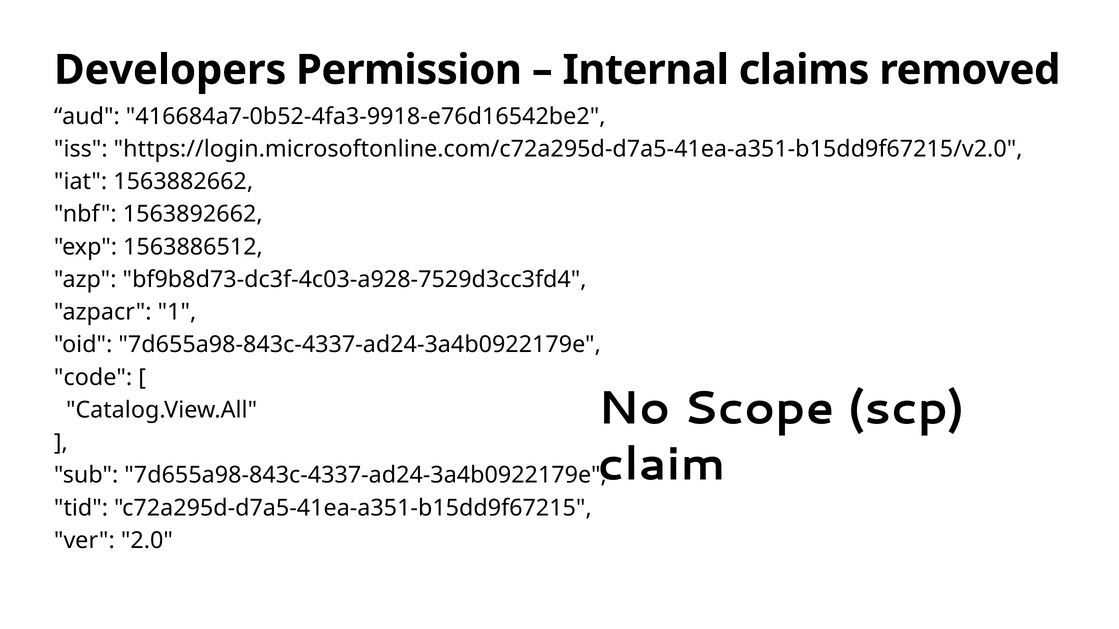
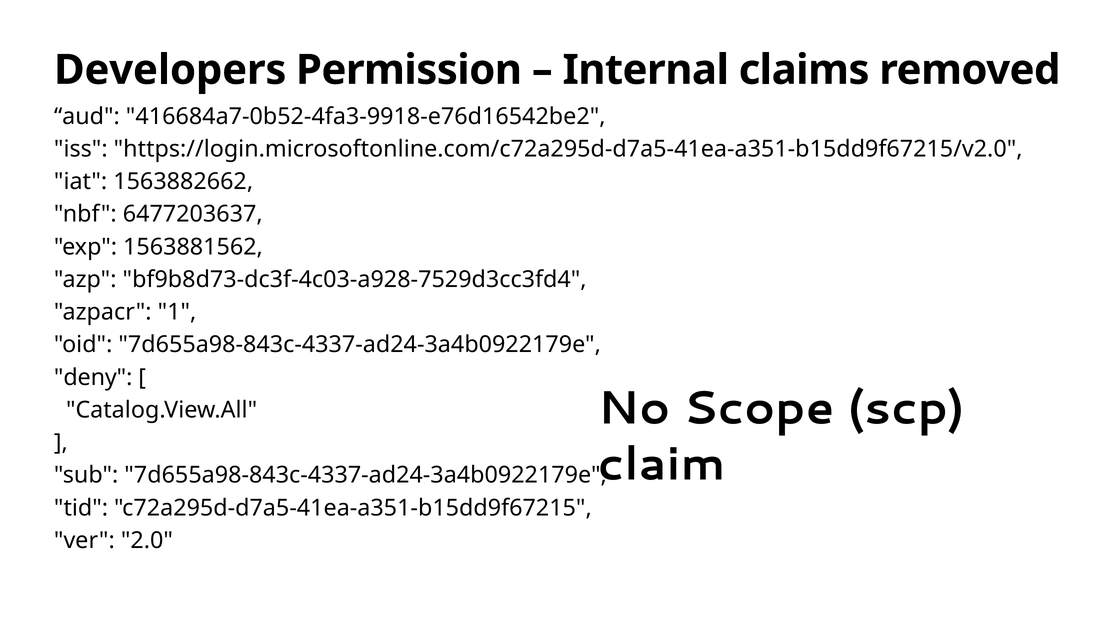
1563892662: 1563892662 -> 6477203637 (193, 214)
1563886512: 1563886512 -> 1563881562 (193, 247)
code: code -> deny (93, 378)
